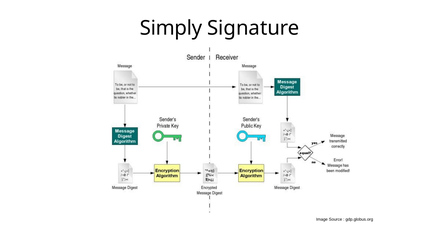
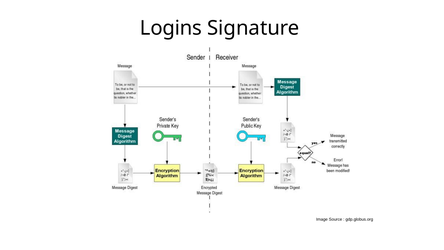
Simply: Simply -> Logins (171, 28)
